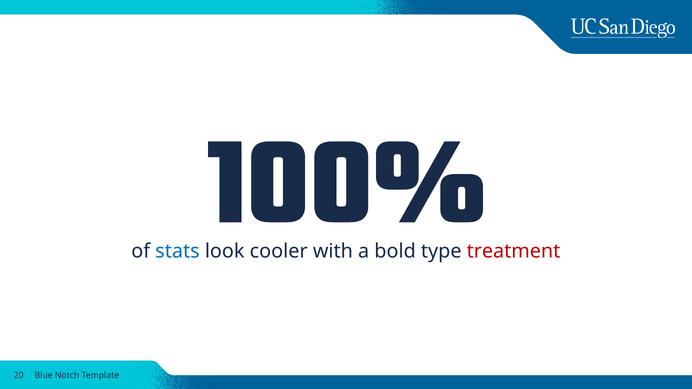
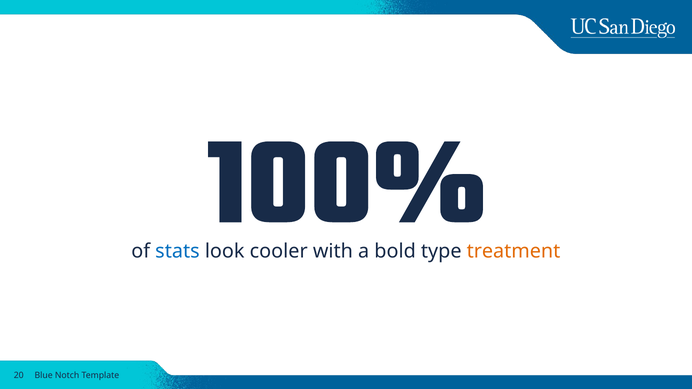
treatment colour: red -> orange (514, 251)
